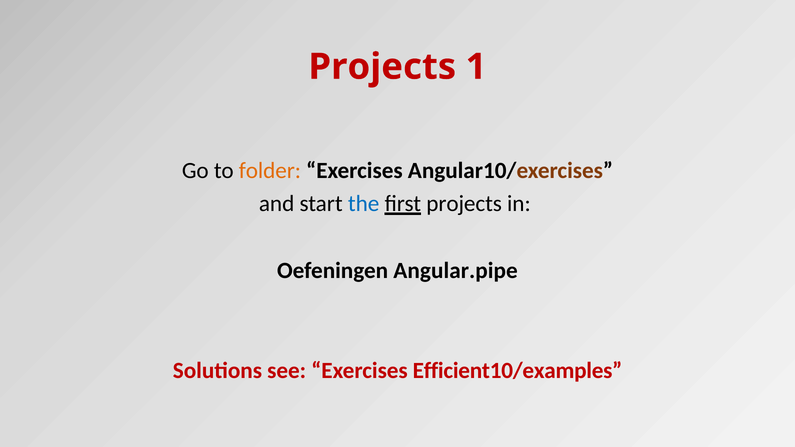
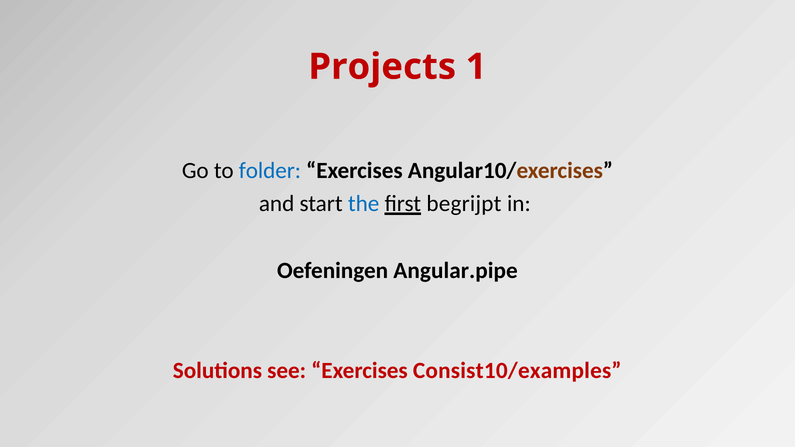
folder colour: orange -> blue (270, 171)
first projects: projects -> begrijpt (464, 204)
Efficient10/examples: Efficient10/examples -> Consist10/examples (517, 371)
